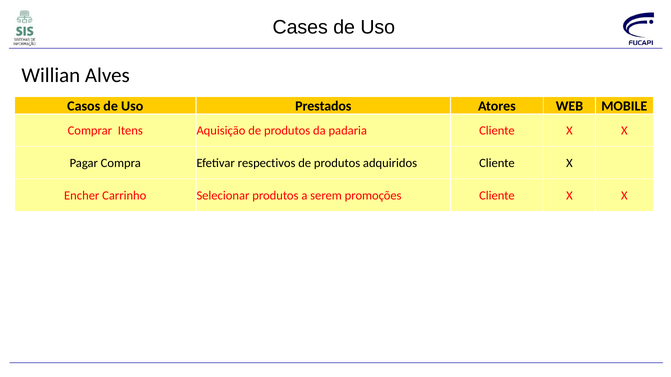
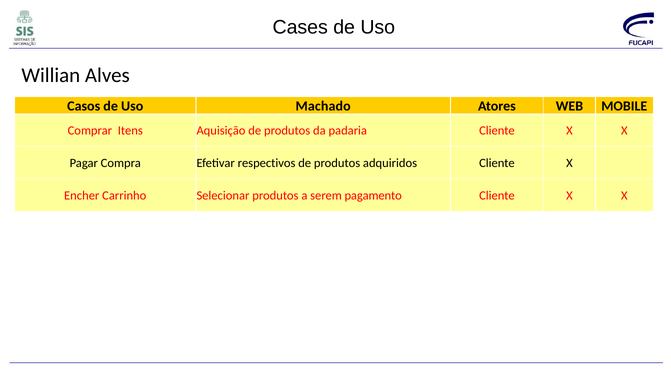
Prestados: Prestados -> Machado (323, 106)
promoções: promoções -> pagamento (373, 196)
